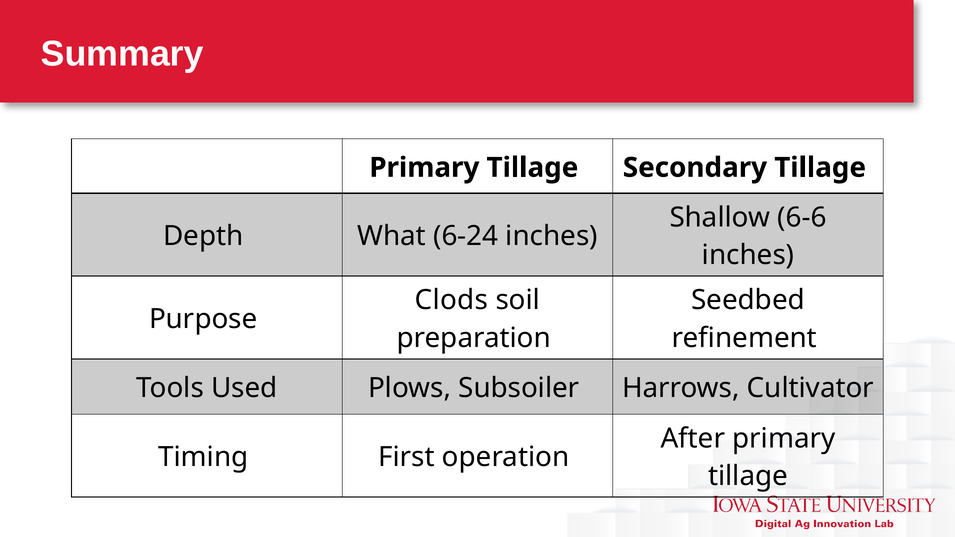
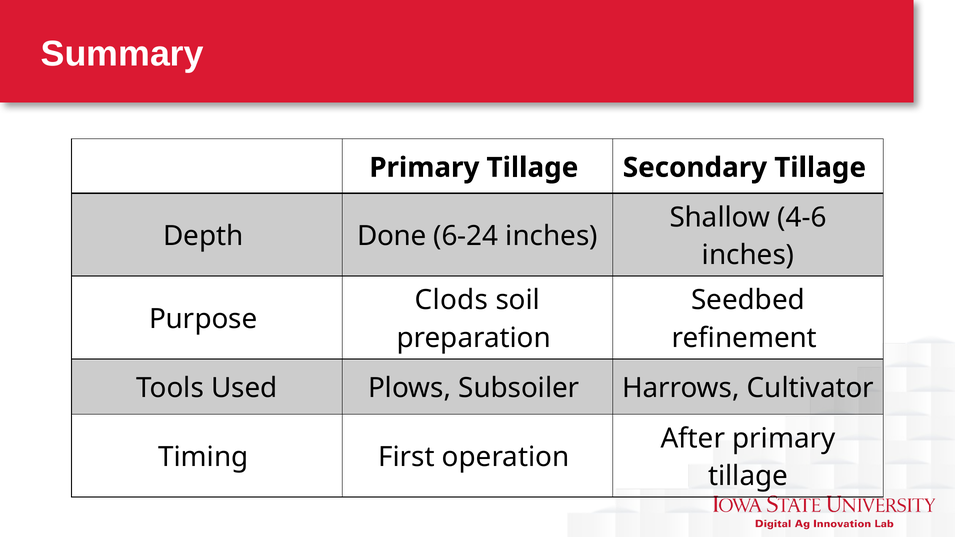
6-6: 6-6 -> 4-6 (802, 217)
What: What -> Done (392, 236)
